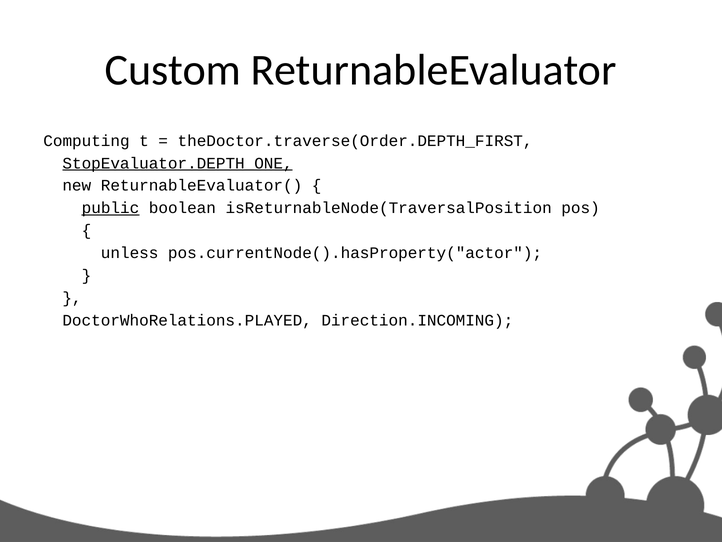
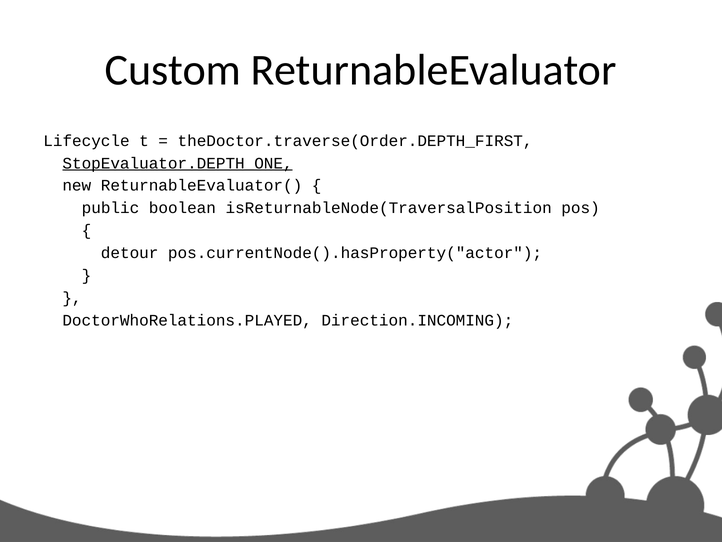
Computing: Computing -> Lifecycle (86, 141)
public underline: present -> none (110, 208)
unless: unless -> detour (130, 253)
